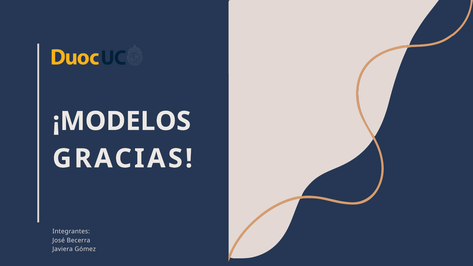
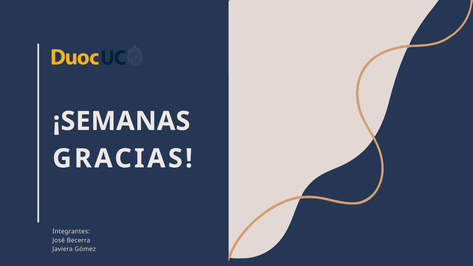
¡MODELOS: ¡MODELOS -> ¡SEMANAS (122, 121)
